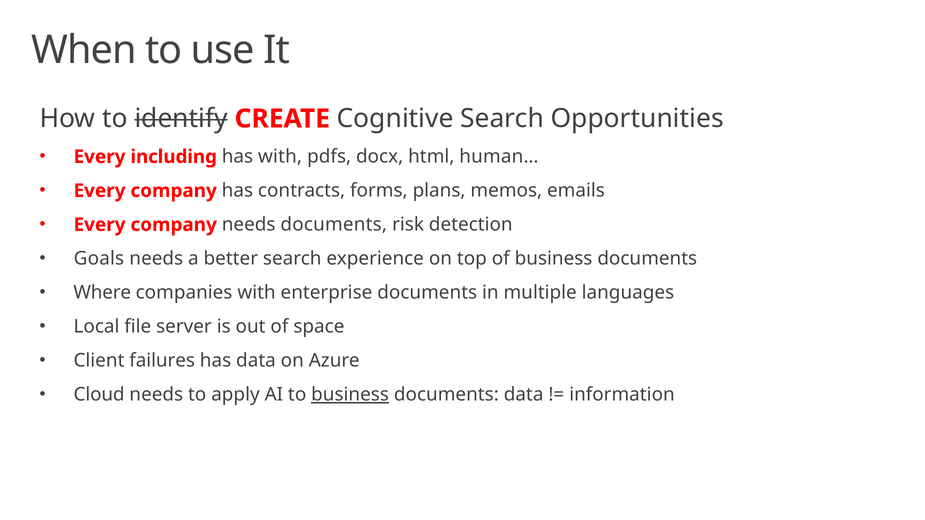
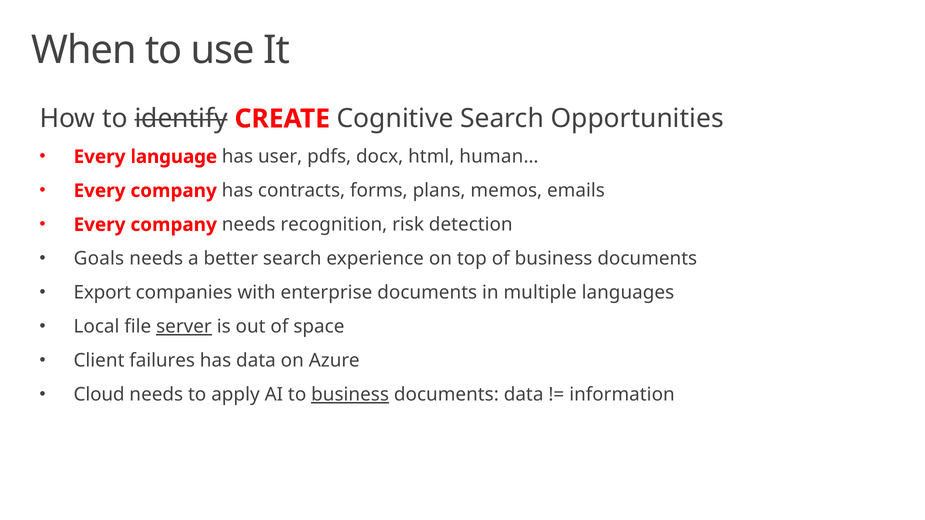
including: including -> language (174, 157)
has with: with -> user (280, 157)
needs documents: documents -> recognition (334, 225)
Where: Where -> Export (102, 293)
server underline: none -> present (184, 327)
